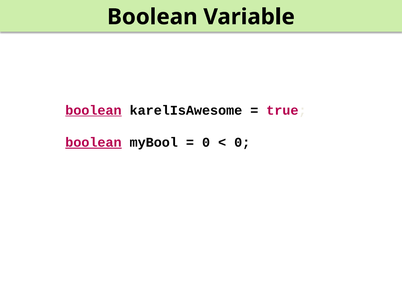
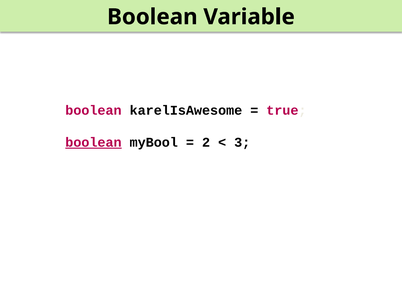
boolean underline: present -> none (93, 111)
0: 0 -> 2 (206, 143)
0: 0 -> 3 (242, 143)
